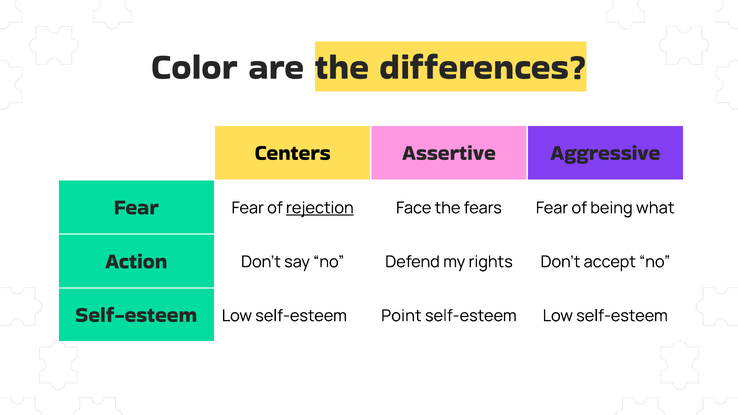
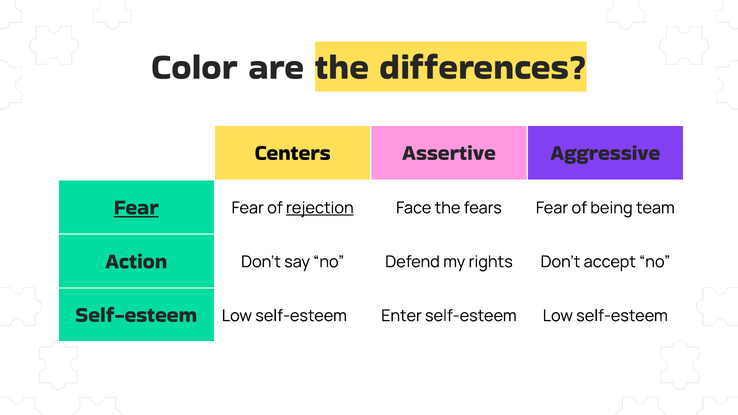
Fear underline: none -> present (136, 208)
what: what -> team (655, 208)
Point: Point -> Enter (402, 316)
